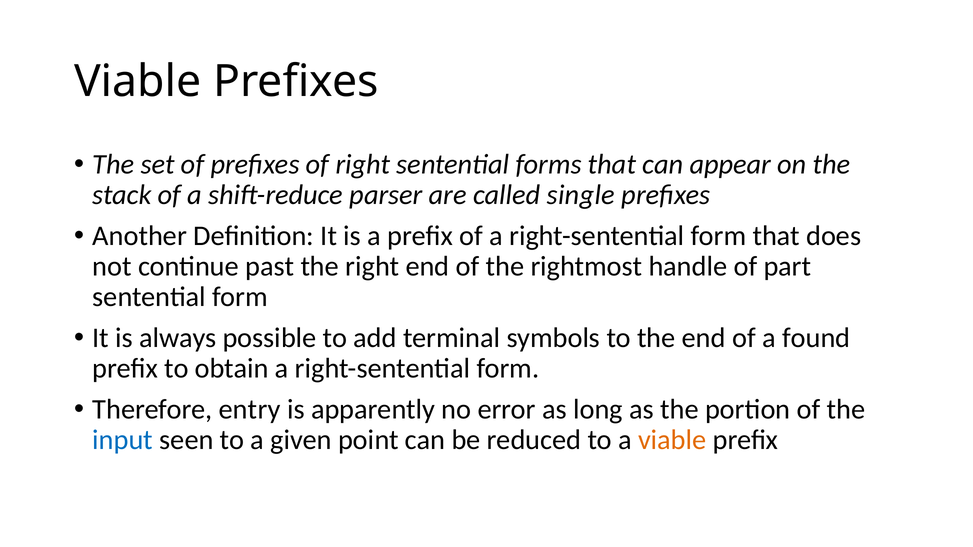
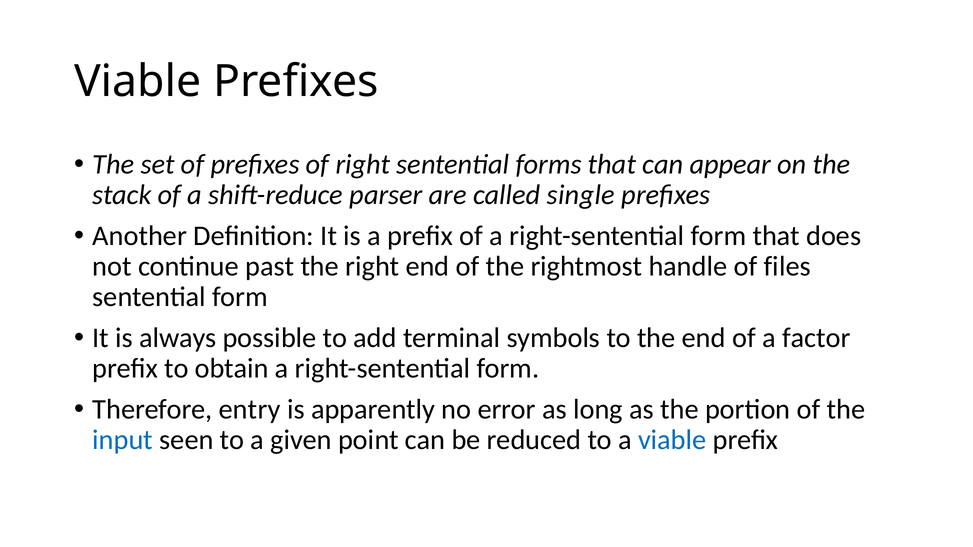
part: part -> files (787, 267)
found: found -> factor (816, 338)
viable colour: orange -> blue (672, 440)
